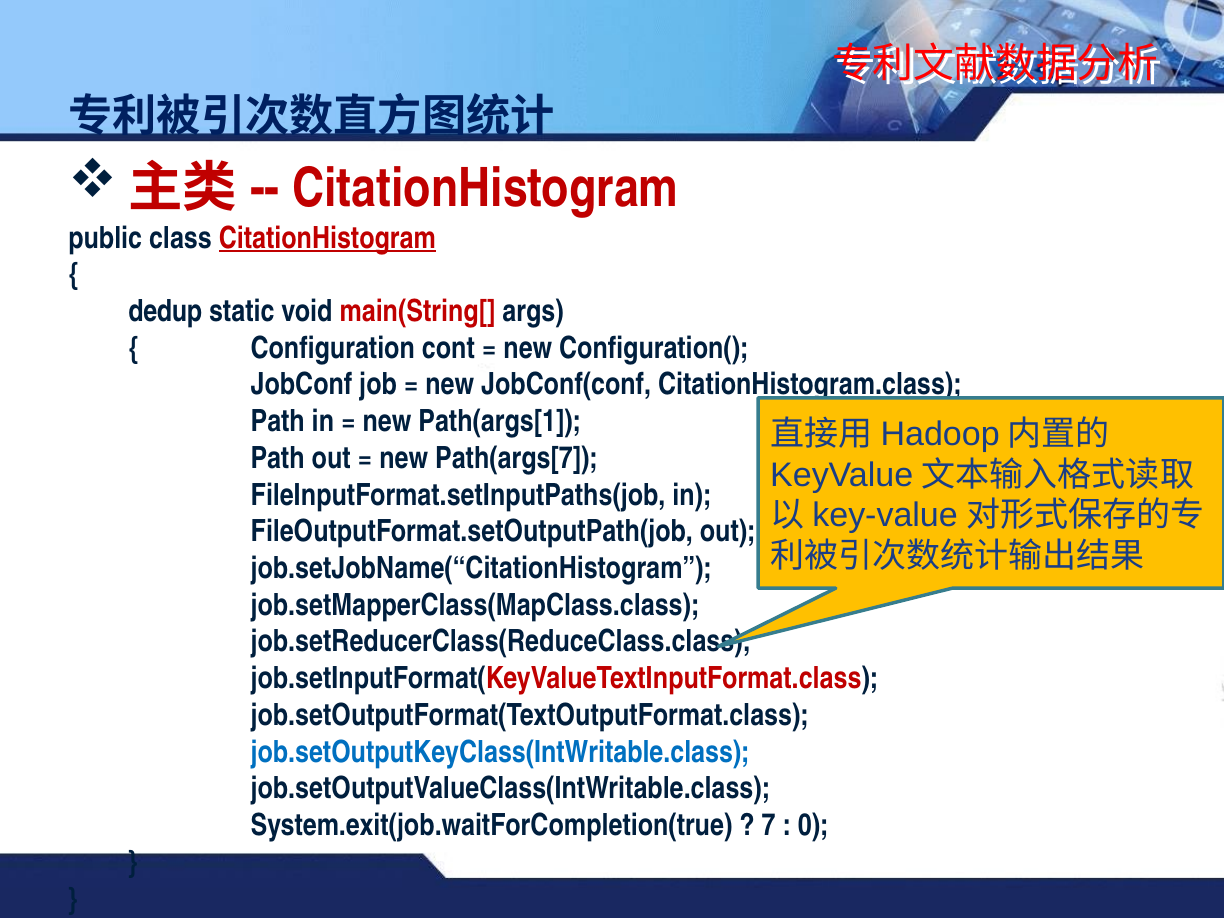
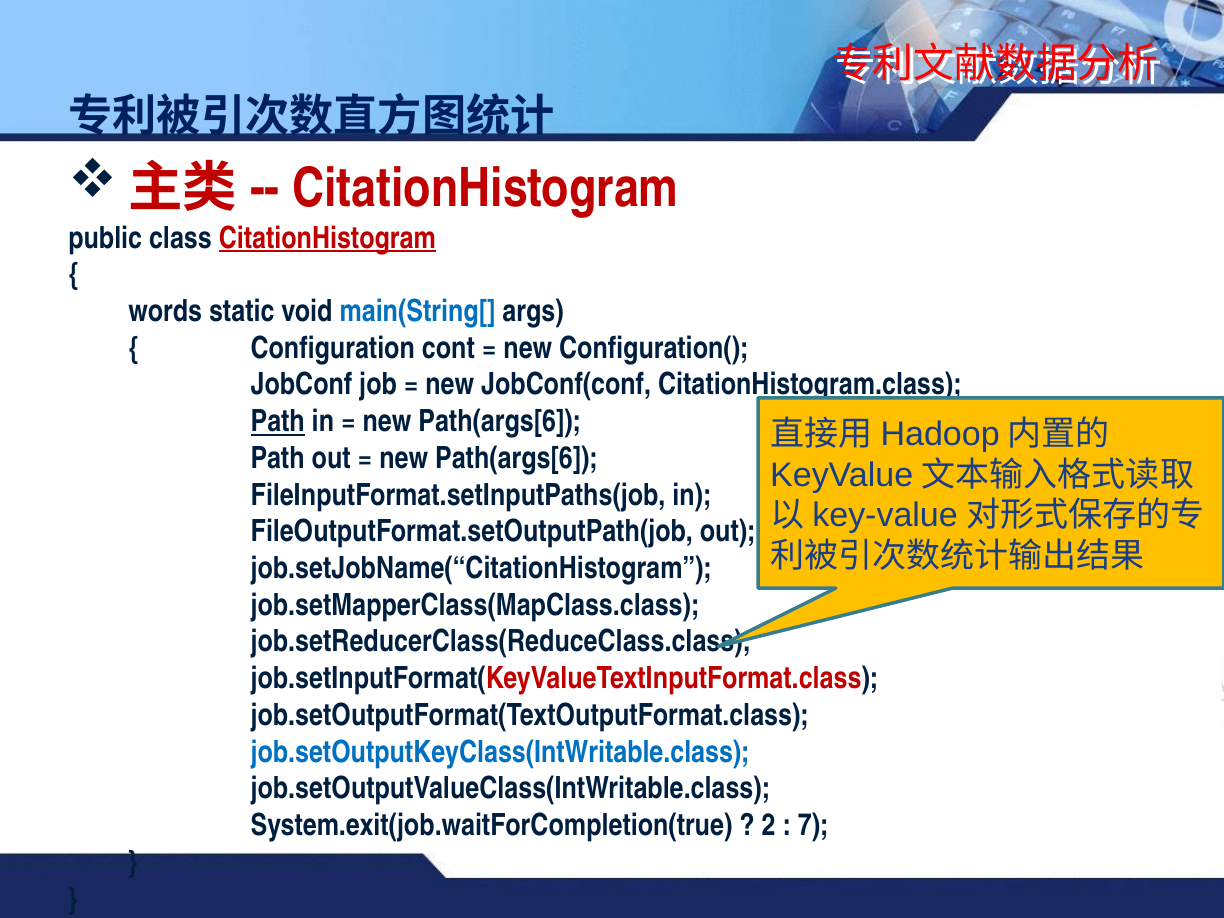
dedup: dedup -> words (165, 311)
main(String[ colour: red -> blue (418, 311)
Path underline: none -> present (278, 422)
Path(args[1: Path(args[1 -> Path(args[6 (500, 422)
Path(args[7: Path(args[7 -> Path(args[6 (516, 458)
7: 7 -> 2 (769, 825)
0: 0 -> 7 (813, 825)
